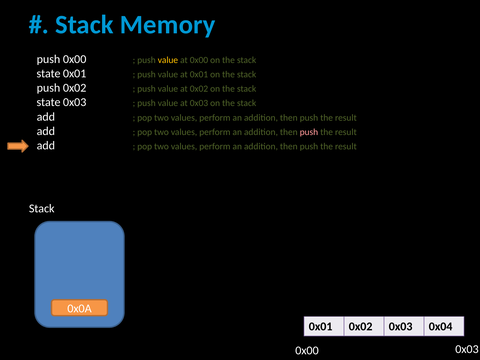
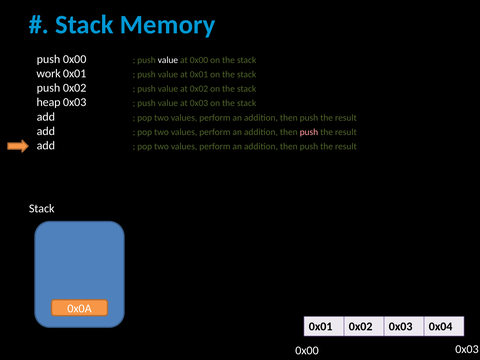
value colour: yellow -> white (168, 60)
state: state -> work (49, 74)
state: state -> heap (49, 102)
